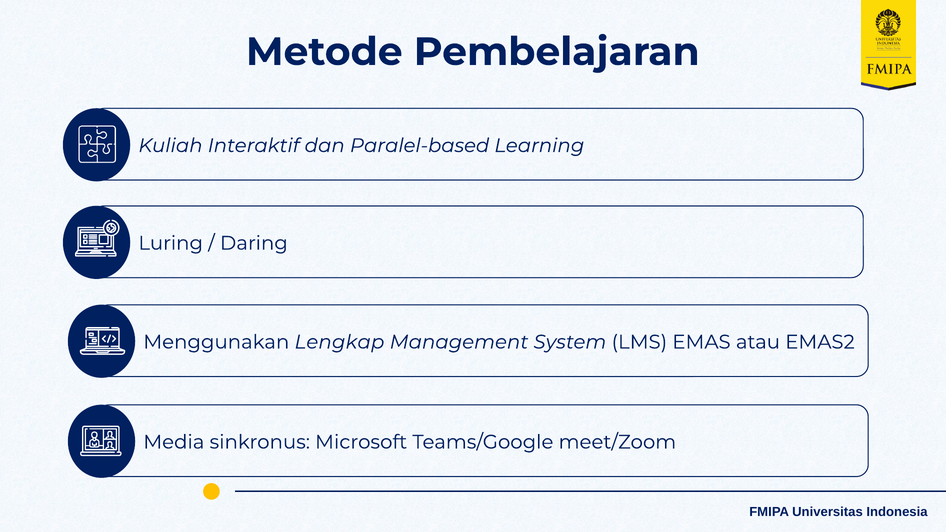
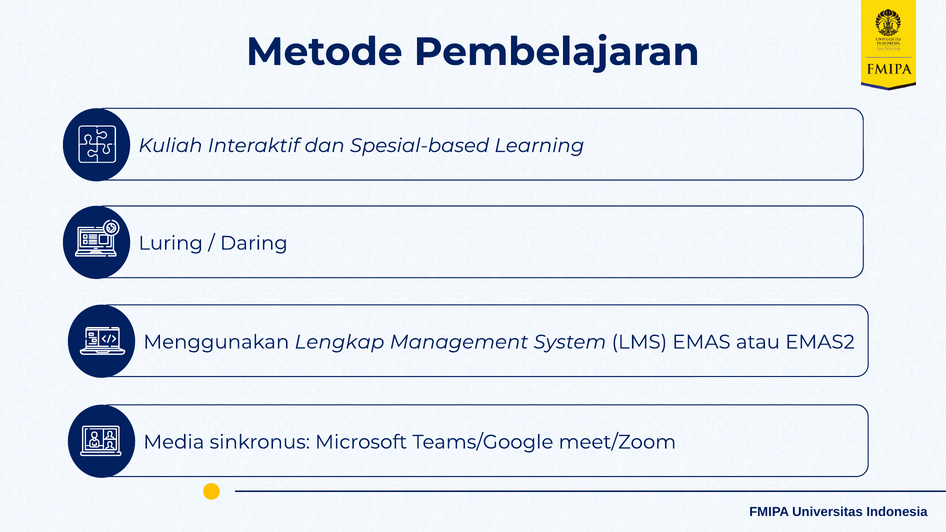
Paralel-based: Paralel-based -> Spesial-based (420, 146)
